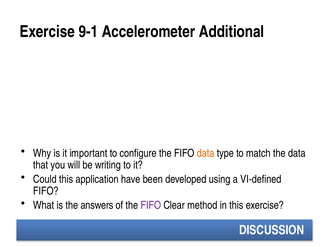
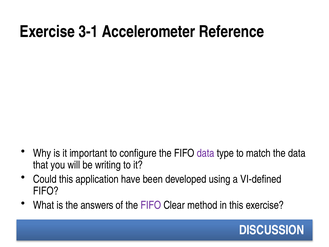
9-1: 9-1 -> 3-1 (88, 32)
Additional: Additional -> Reference (232, 32)
data colour: orange -> purple (206, 153)
